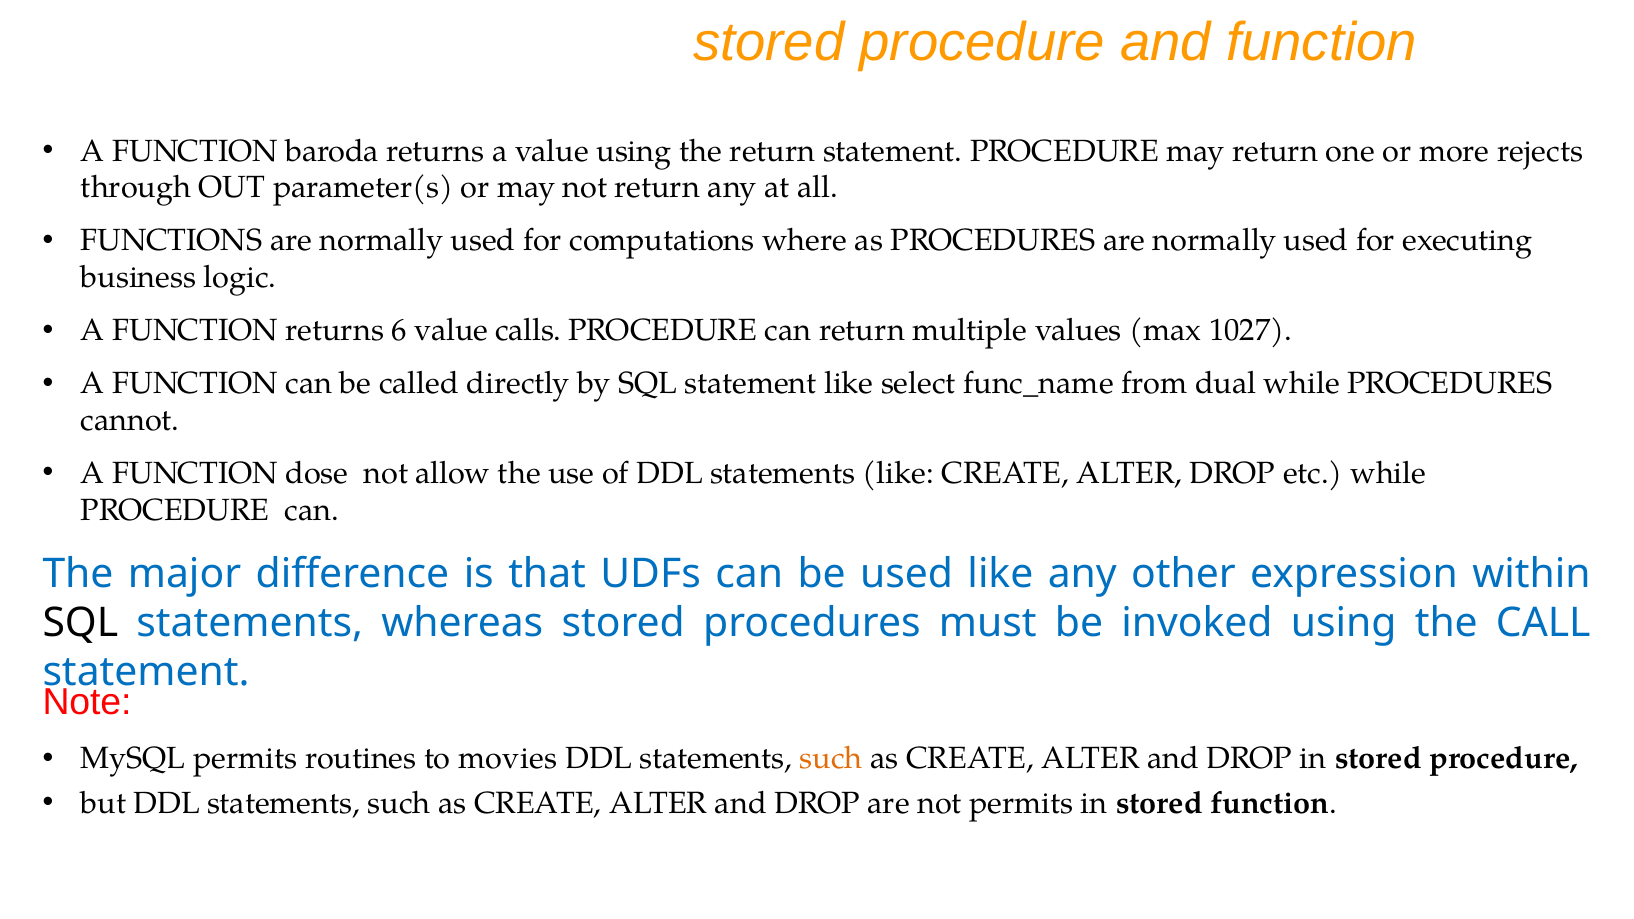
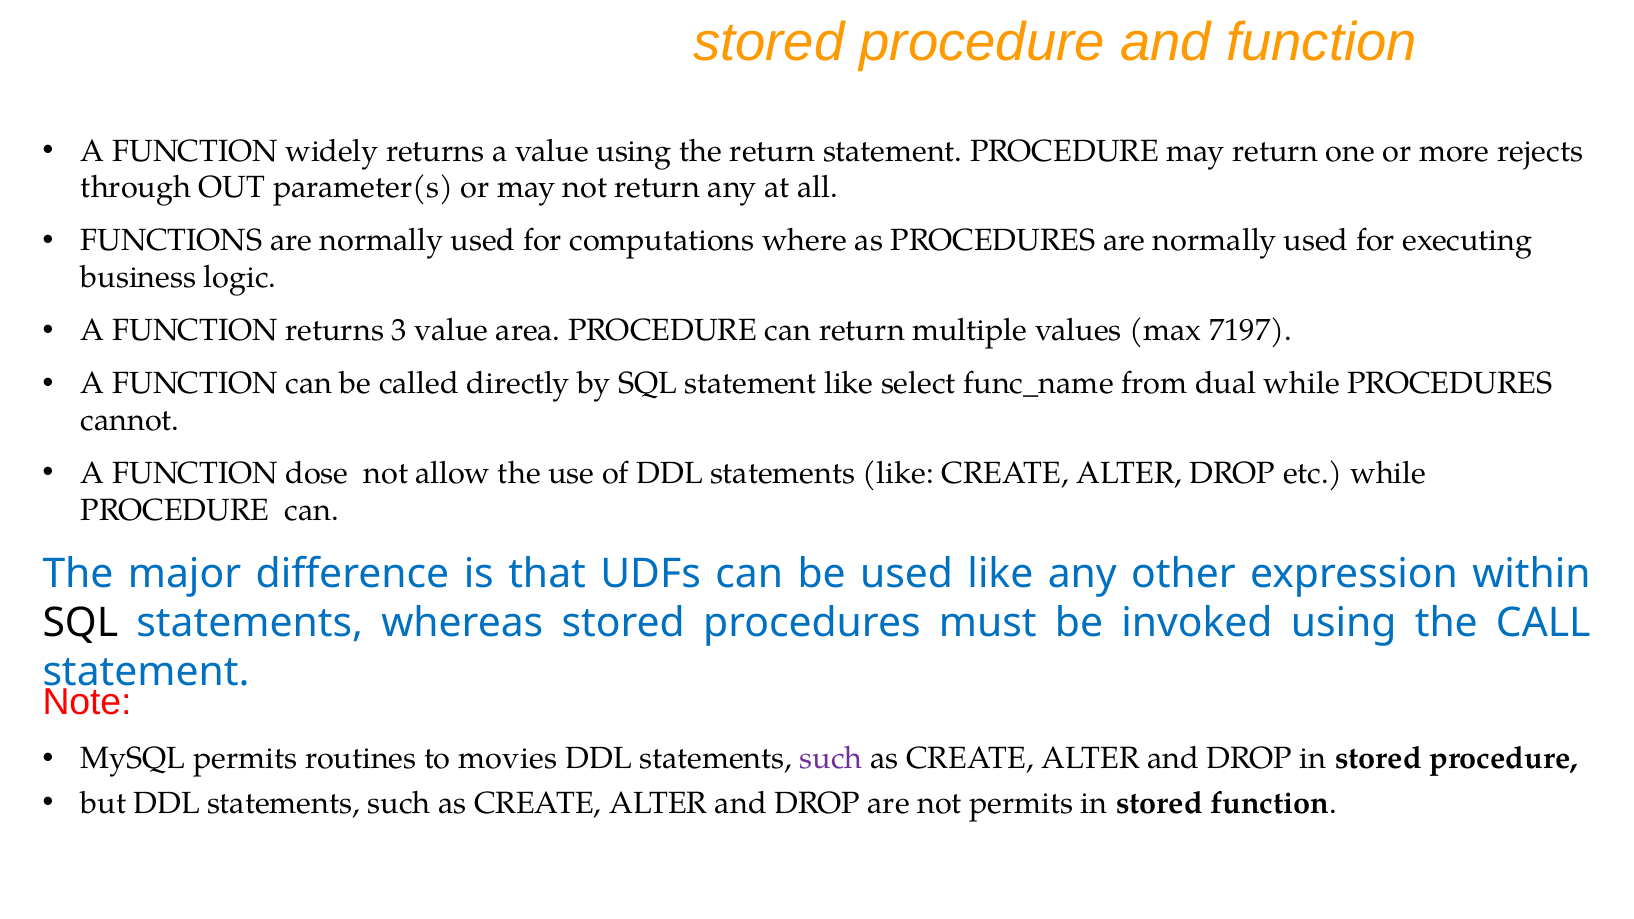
baroda: baroda -> widely (332, 151)
6: 6 -> 3 (399, 331)
calls: calls -> area (528, 331)
1027: 1027 -> 7197 (1251, 331)
such colour: orange -> purple (831, 759)
